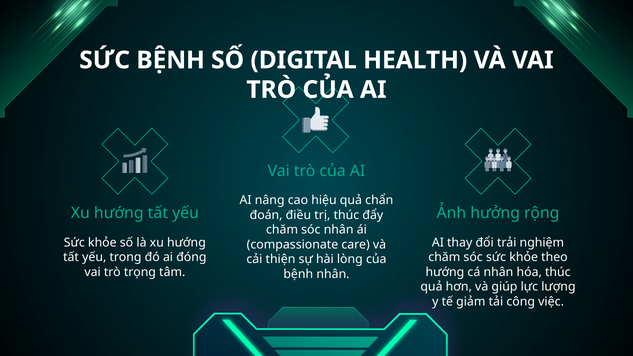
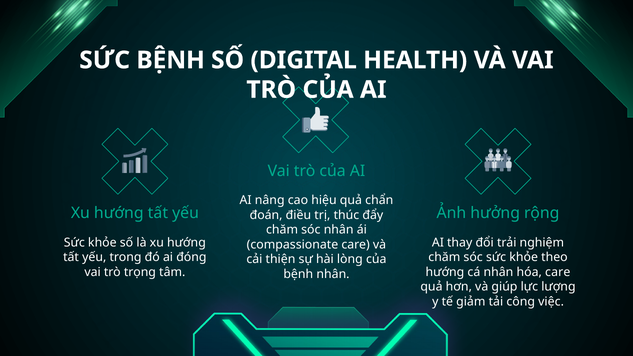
hóa thúc: thúc -> care (558, 272)
